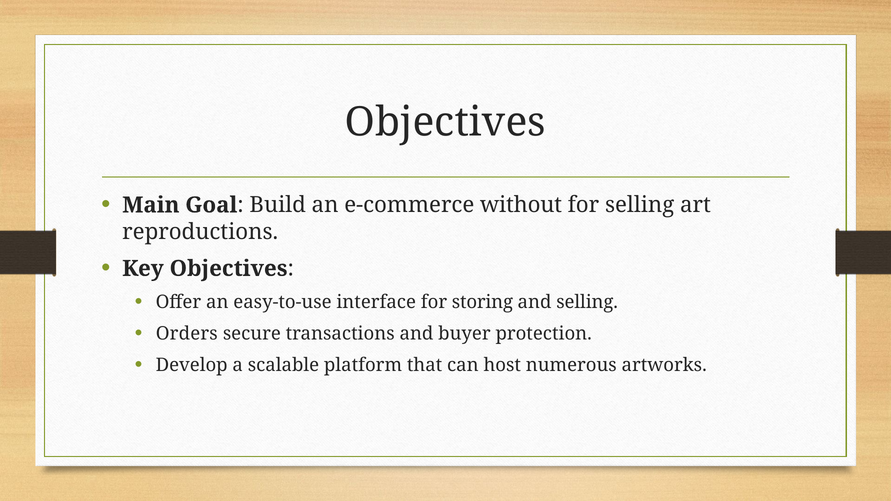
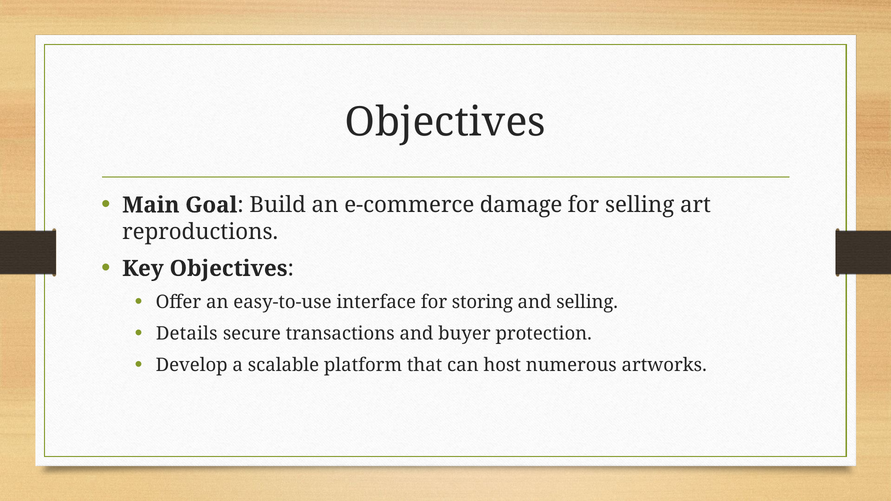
without: without -> damage (521, 205)
Orders: Orders -> Details (187, 334)
